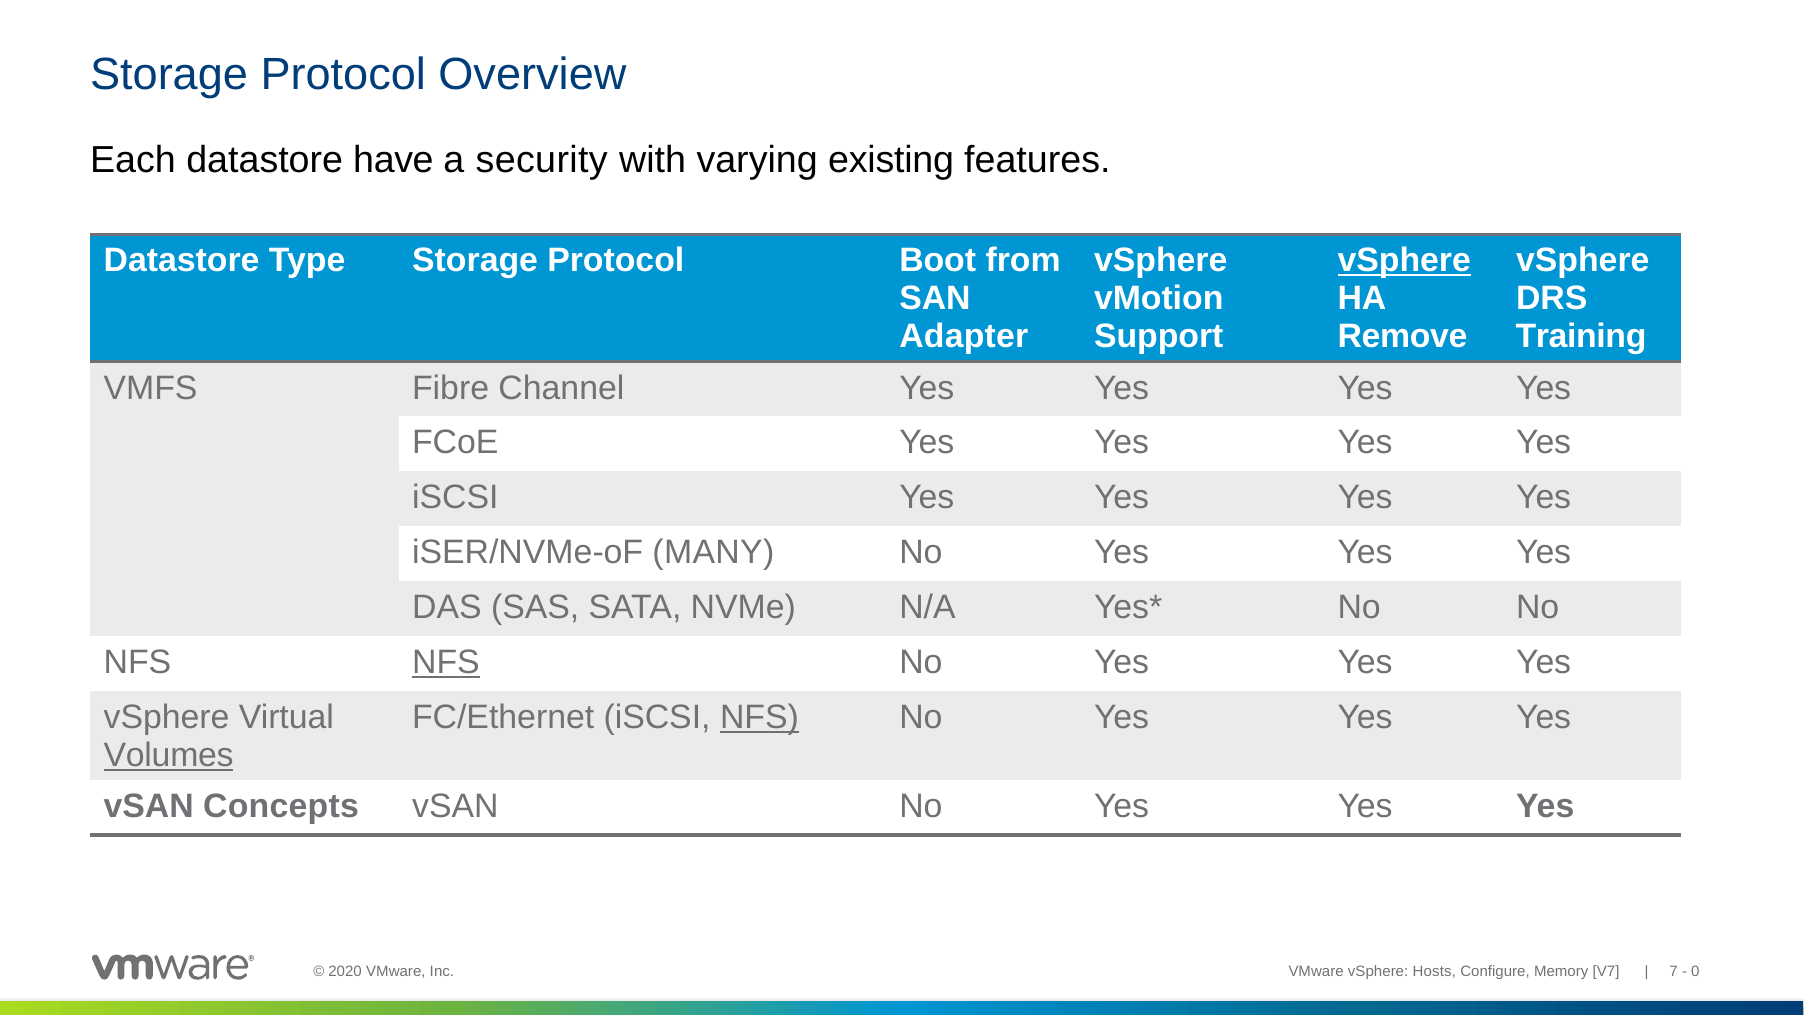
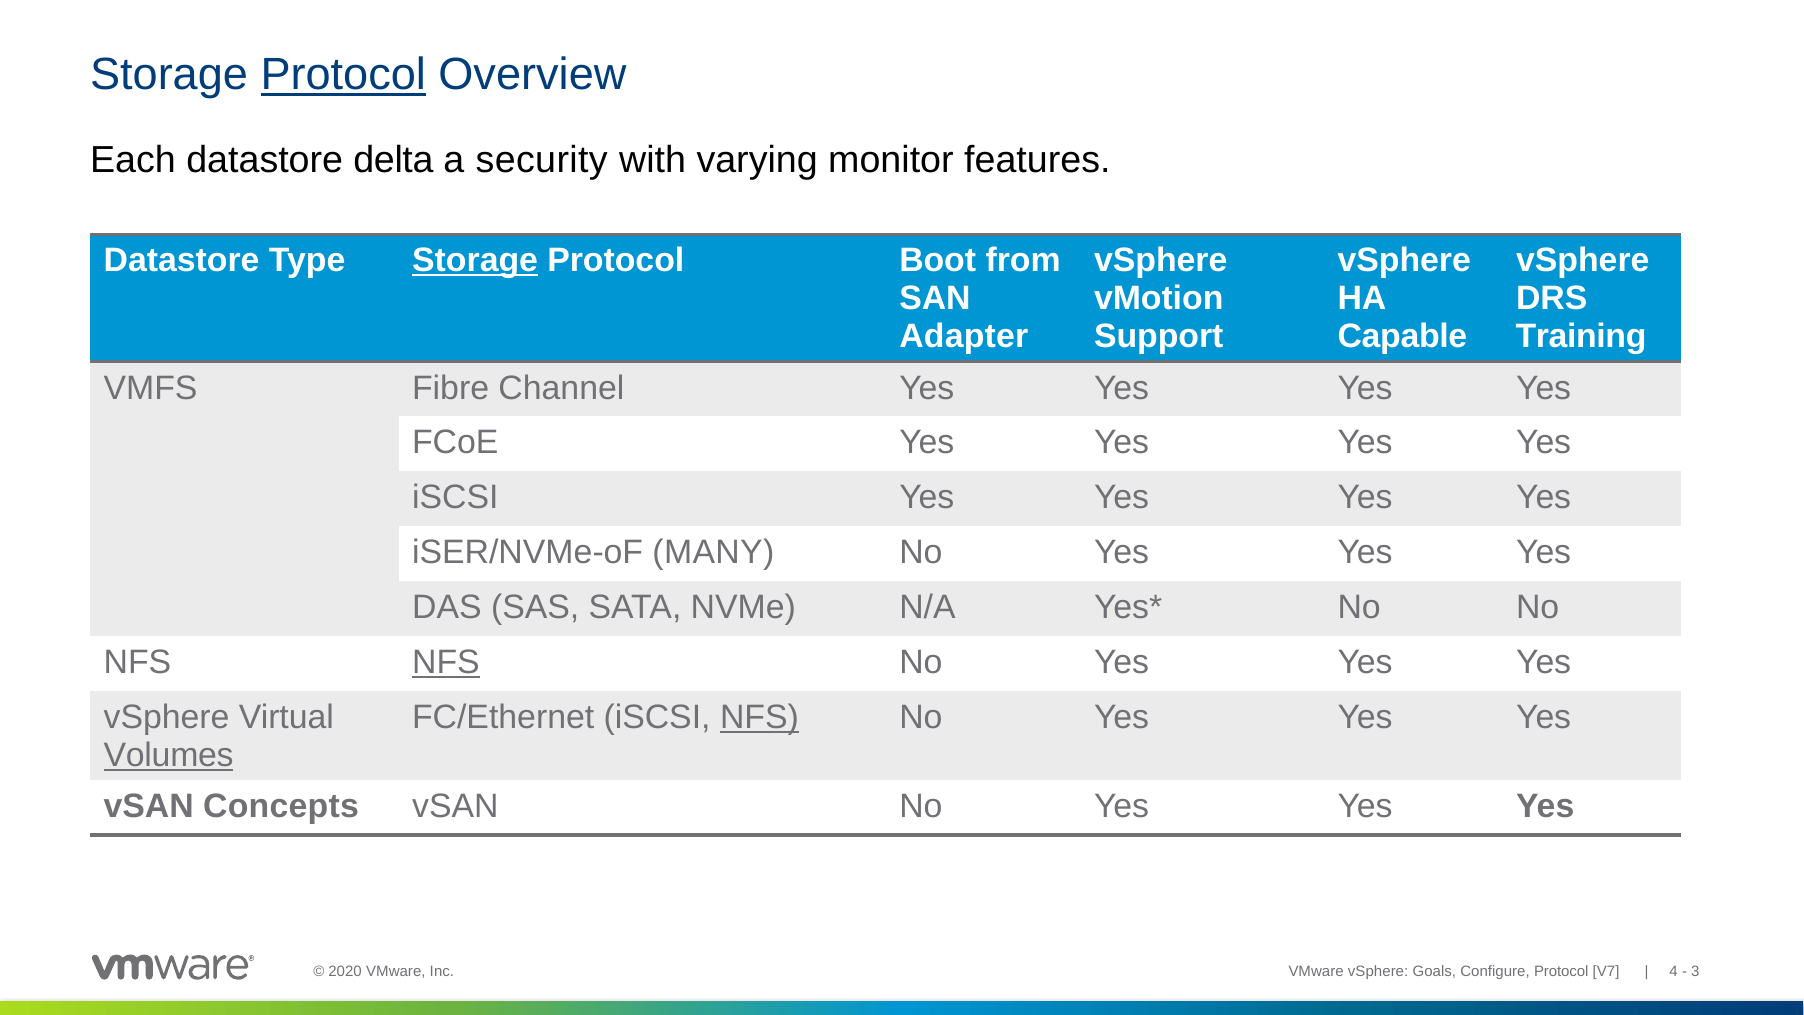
Protocol underline: none -> present (343, 75)
have: have -> delta (393, 160)
existing: existing -> monitor (891, 160)
Storage underline: none -> present (475, 261)
vSphere underline: present -> none (1404, 261)
Remove: Remove -> Capable (1402, 336)
Hosts: Hosts -> Goals (1434, 971)
Configure Memory: Memory -> Protocol (1561, 971)
7: 7 -> 4 (1674, 971)
0: 0 -> 3 (1695, 971)
